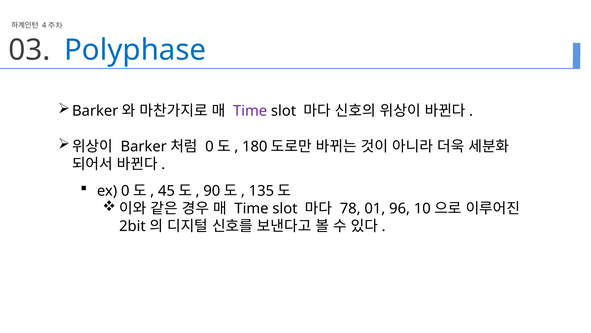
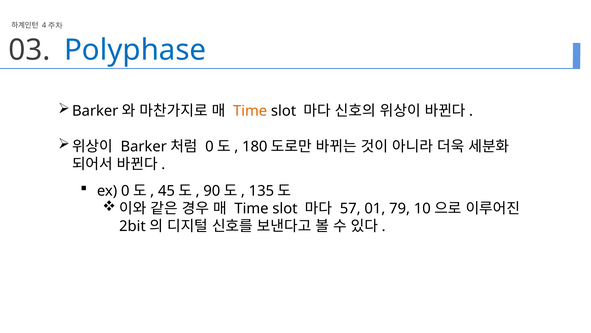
Time colour: purple -> orange (250, 111)
78: 78 -> 57 (350, 208)
96: 96 -> 79 (400, 208)
